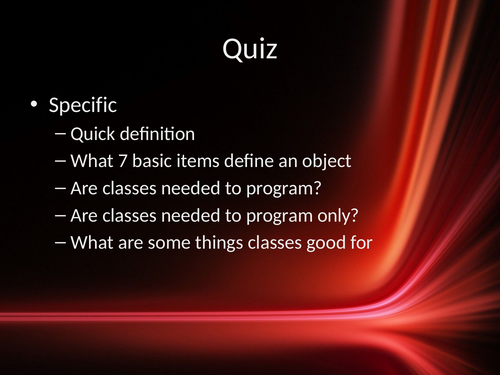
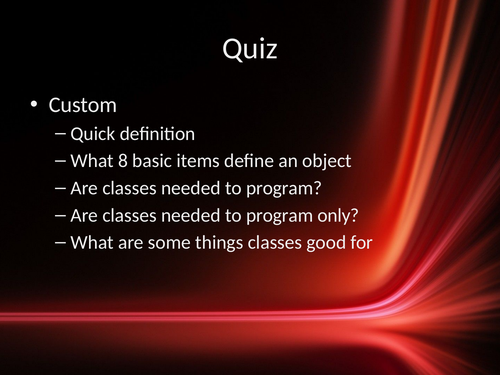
Specific: Specific -> Custom (83, 105)
7: 7 -> 8 (123, 161)
